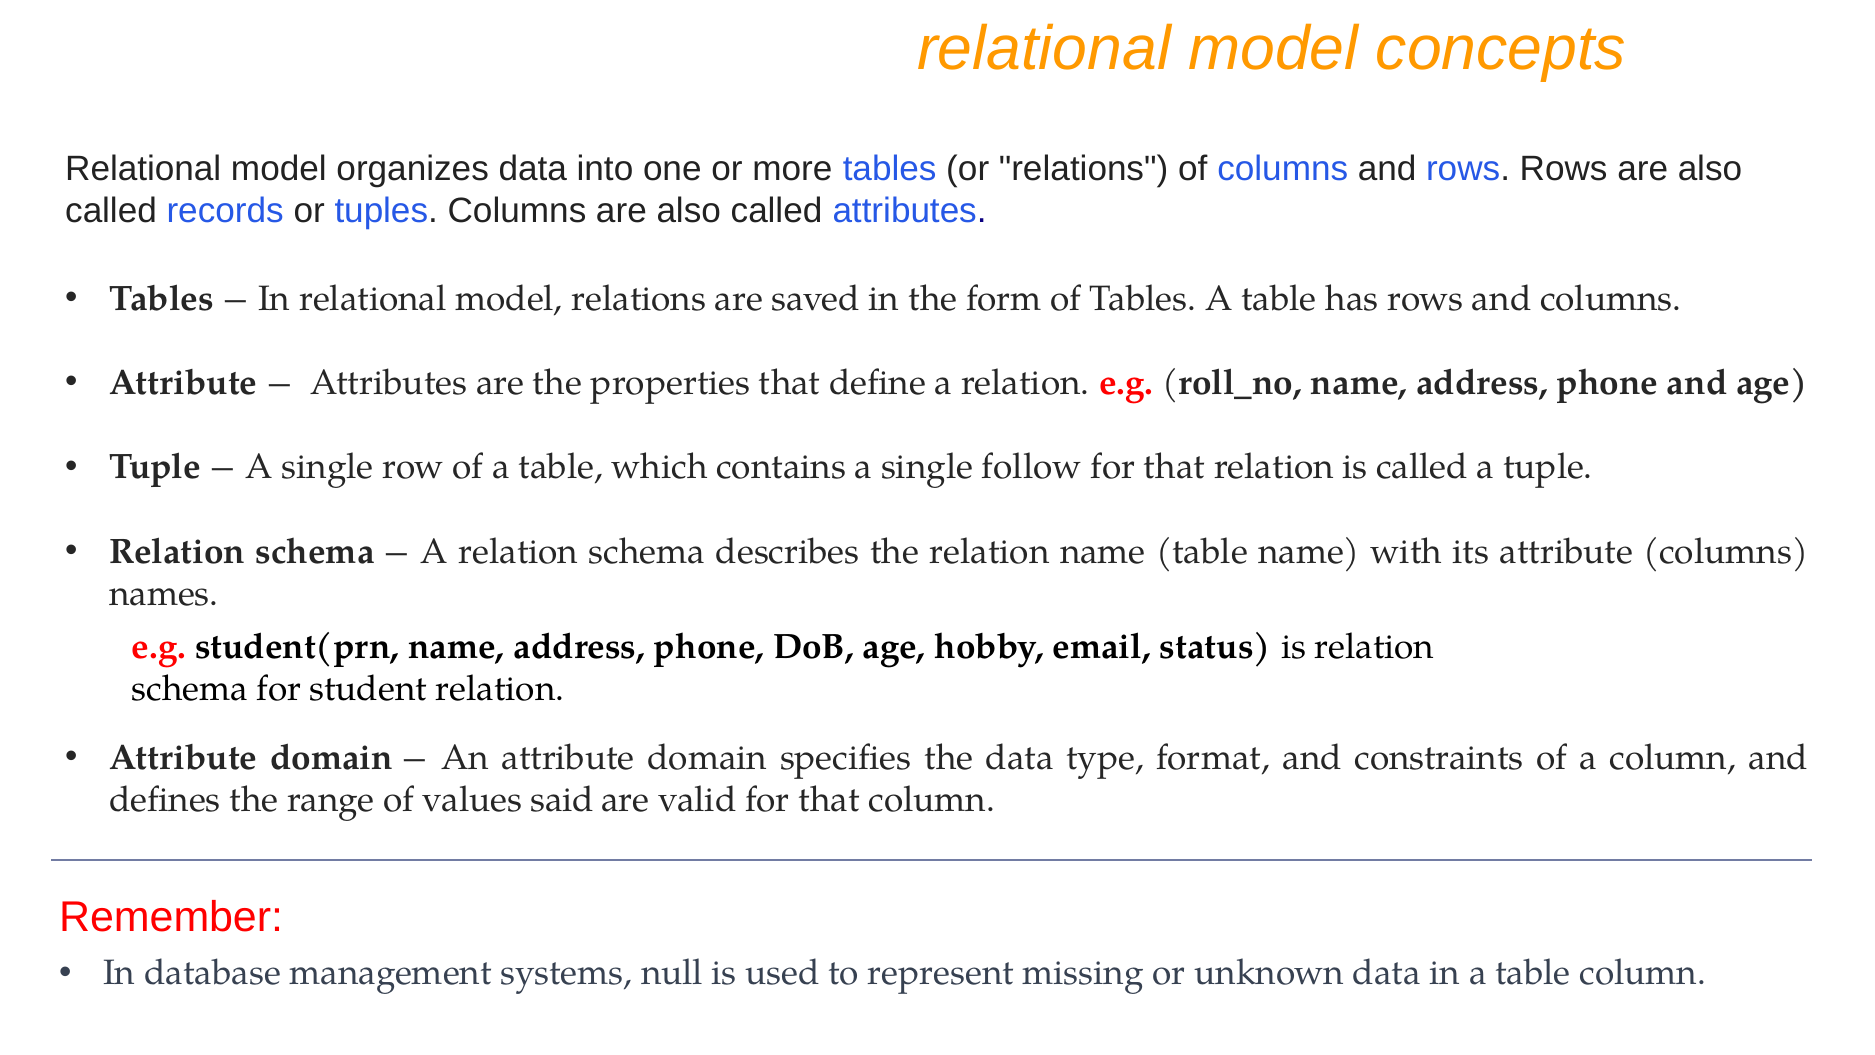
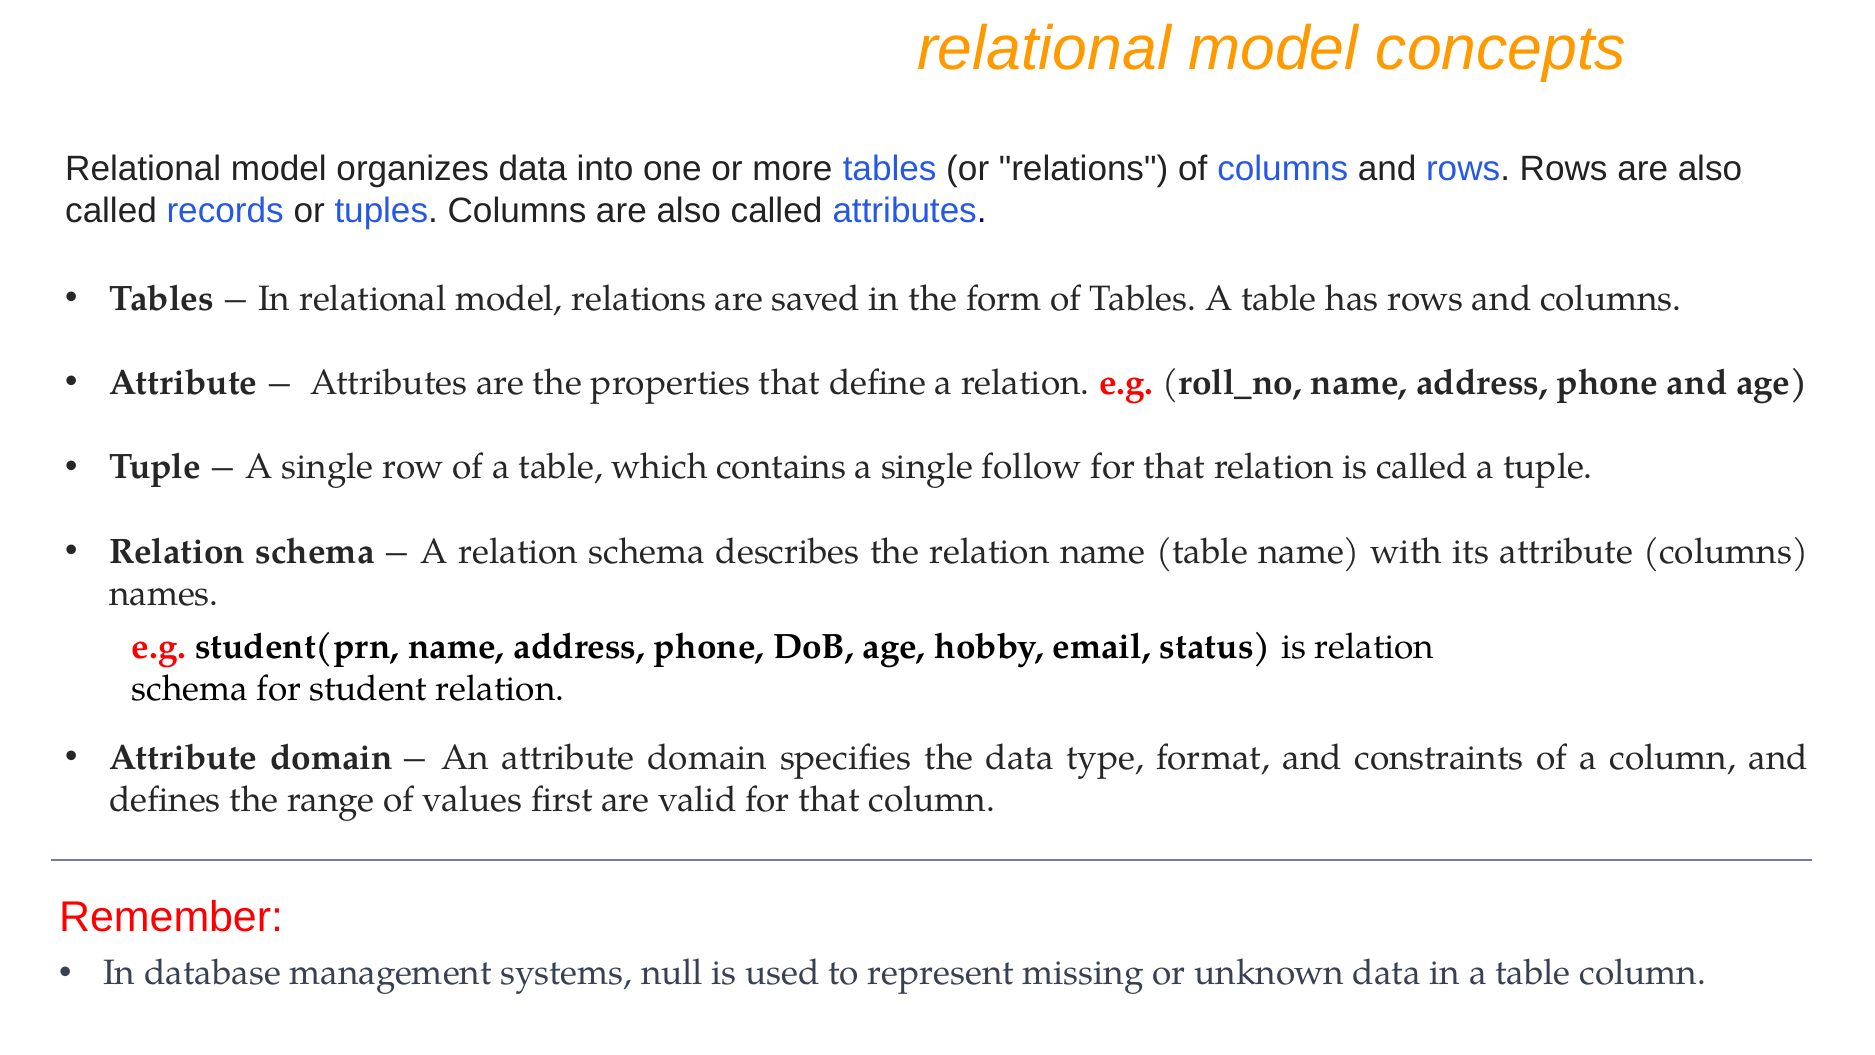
said: said -> first (562, 800)
